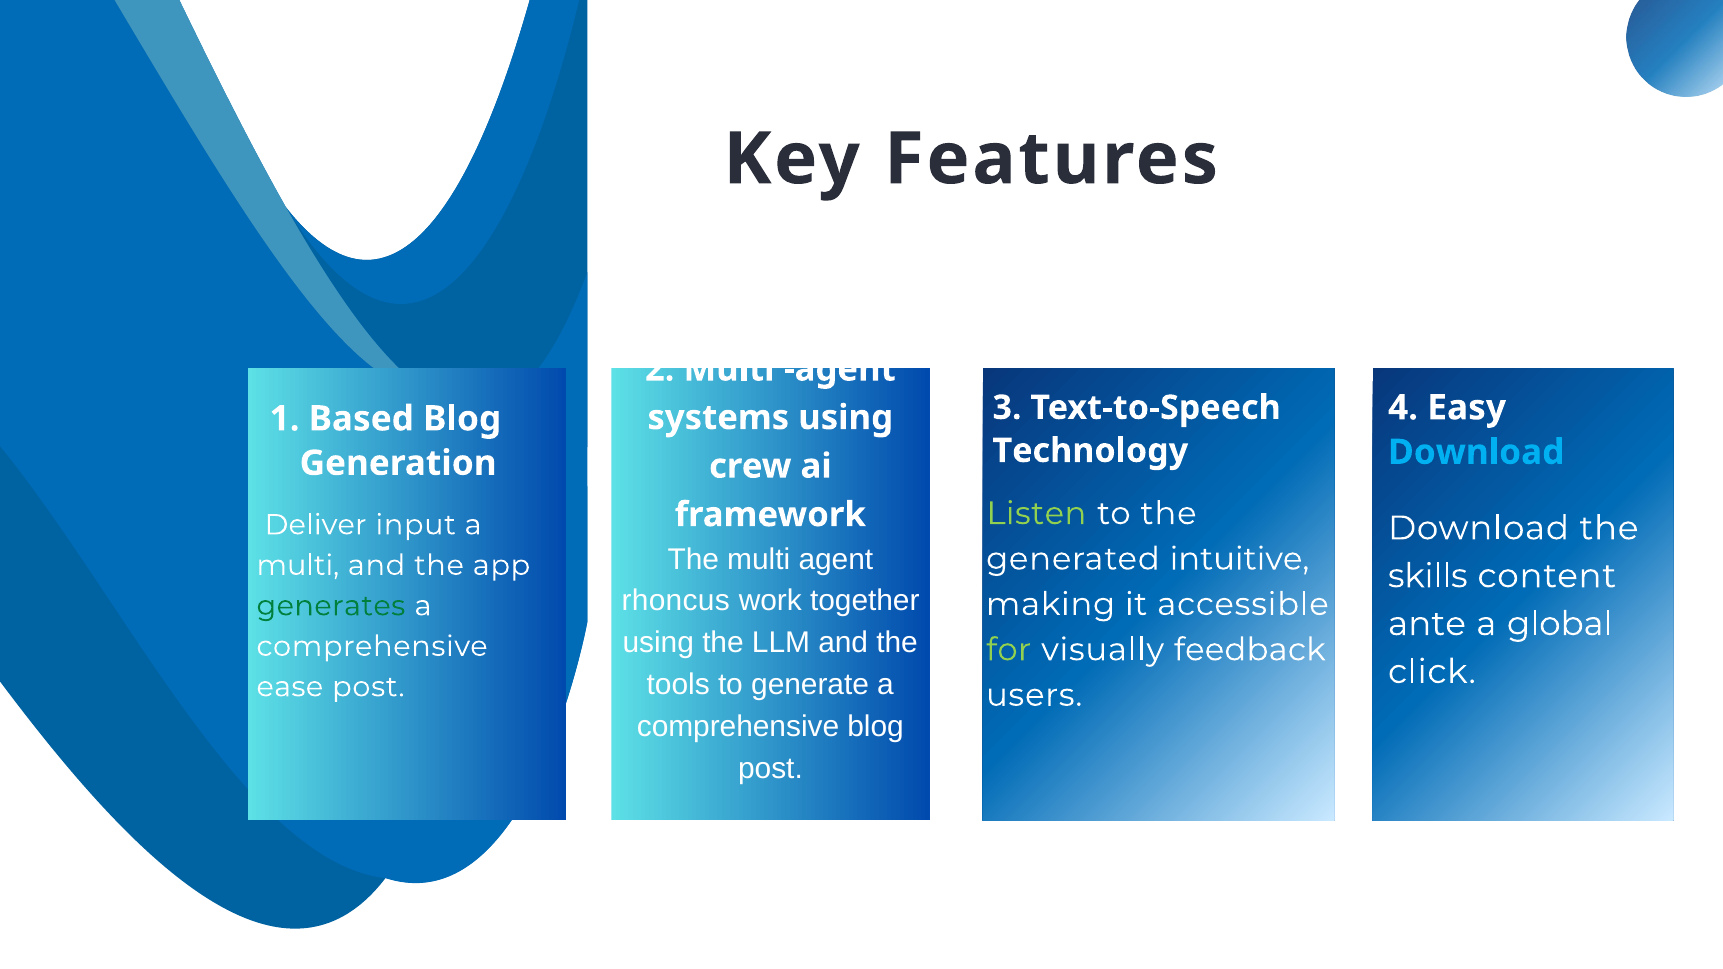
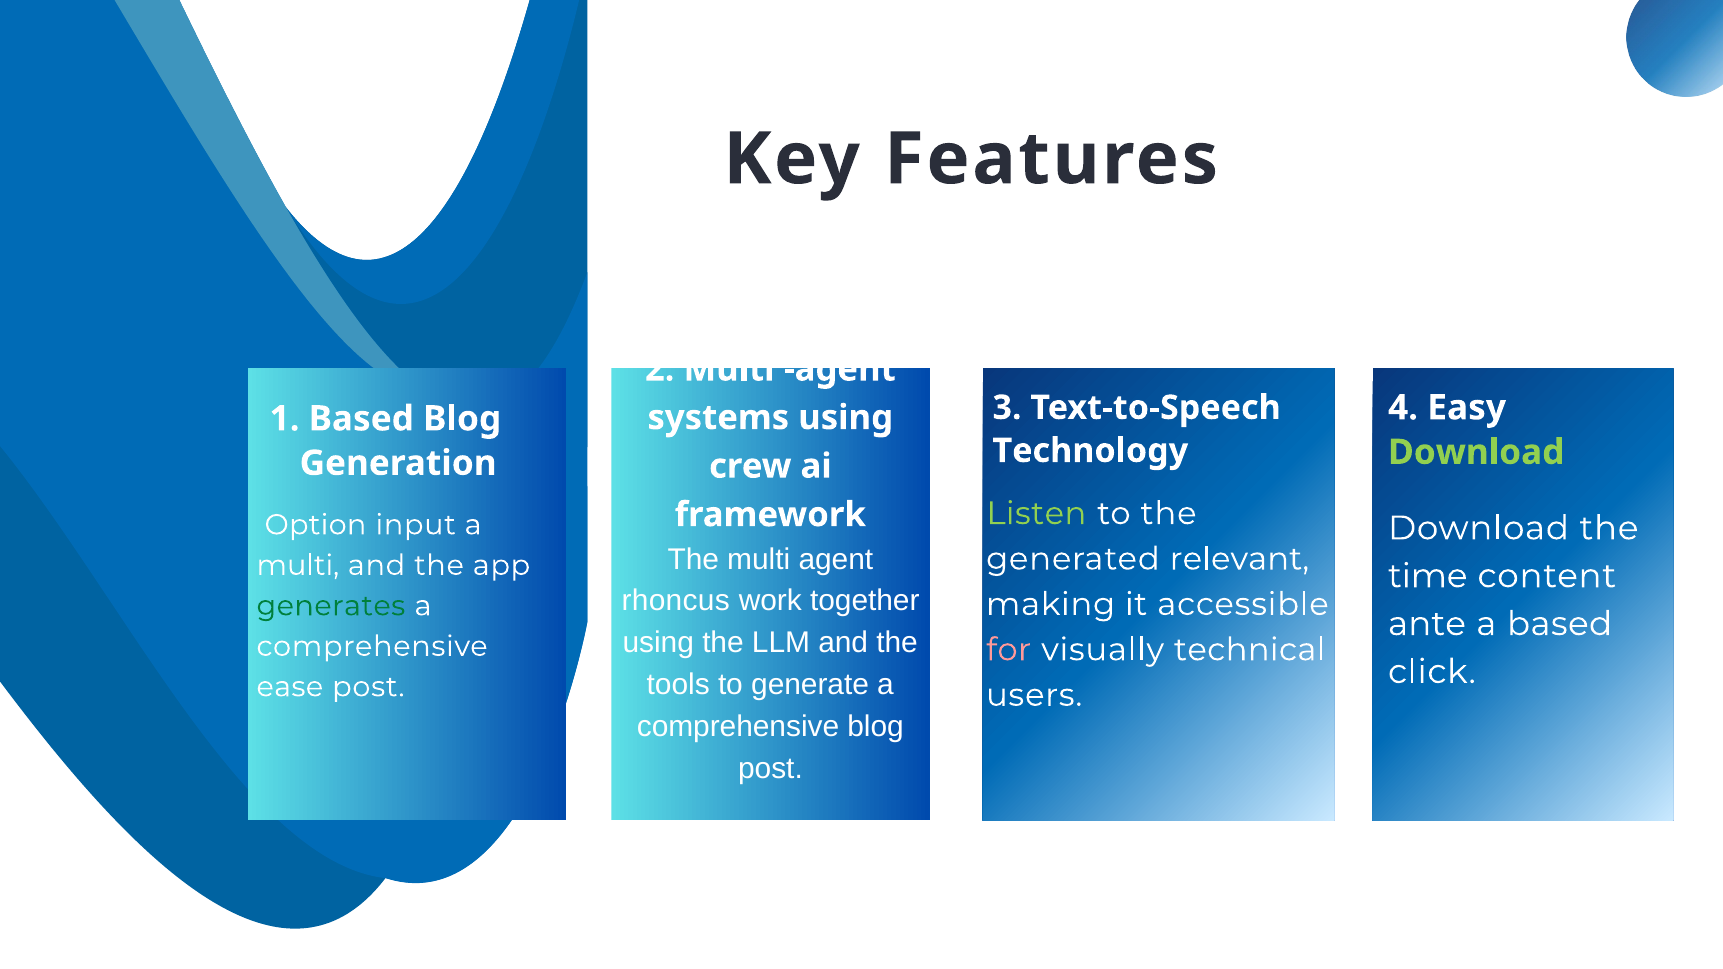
Download colour: light blue -> light green (1476, 452)
Deliver: Deliver -> Option (315, 525)
intuitive: intuitive -> relevant (1239, 559)
skills: skills -> time (1428, 576)
a global: global -> based (1560, 624)
for colour: light green -> pink (1009, 650)
feedback: feedback -> technical (1250, 650)
